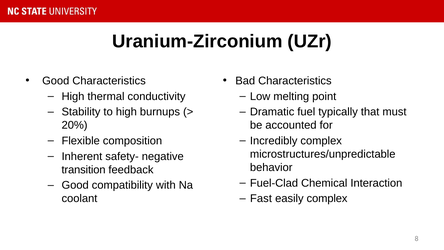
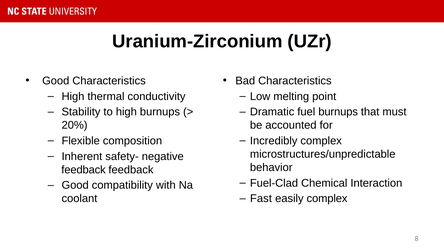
fuel typically: typically -> burnups (338, 112)
transition: transition -> feedback (84, 170)
